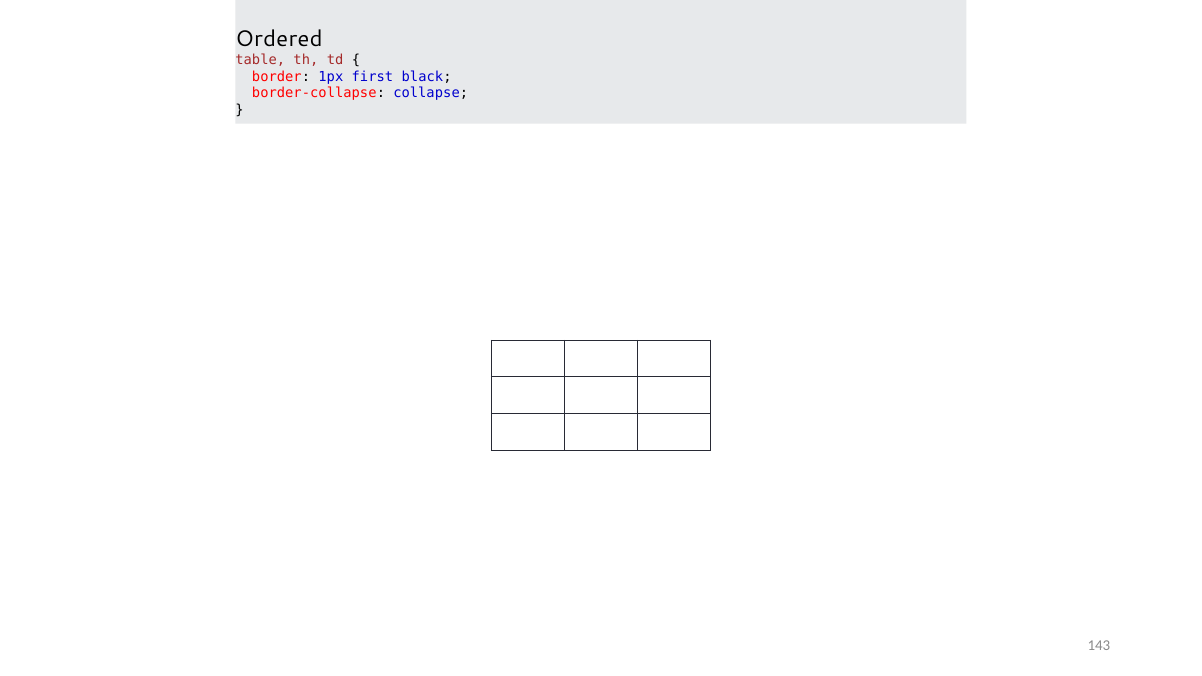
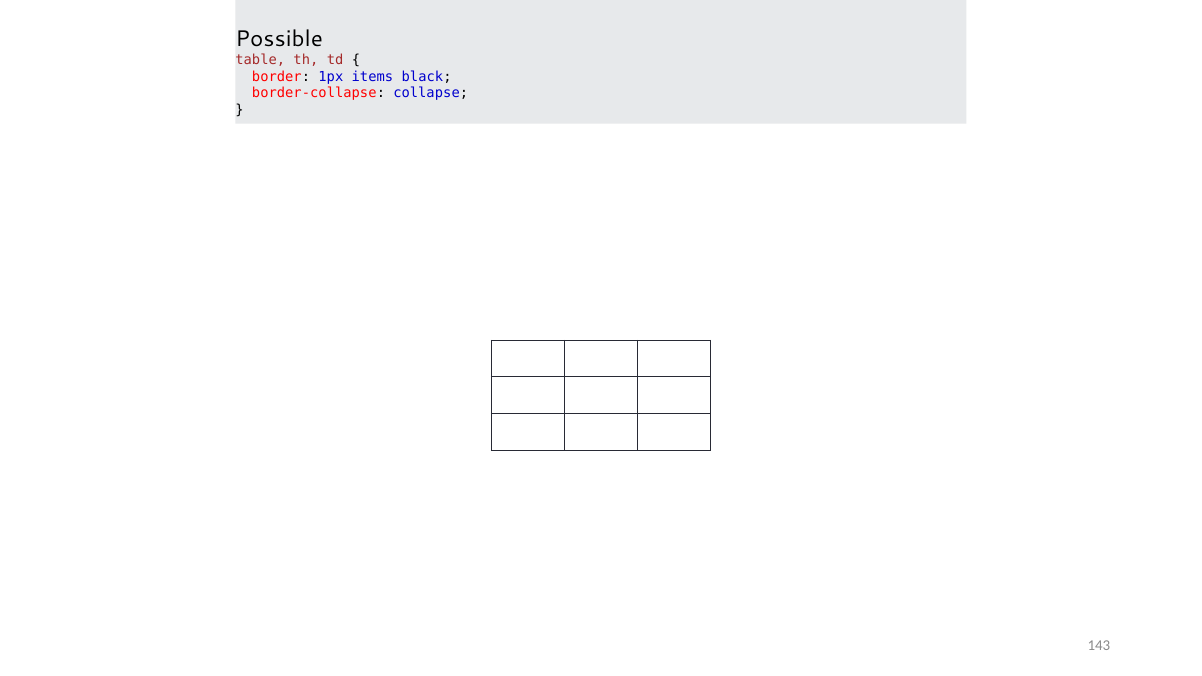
Ordered: Ordered -> Possible (279, 39)
first: first -> items (372, 77)
